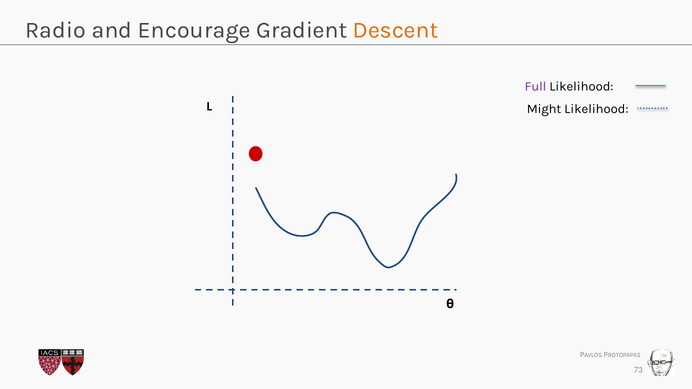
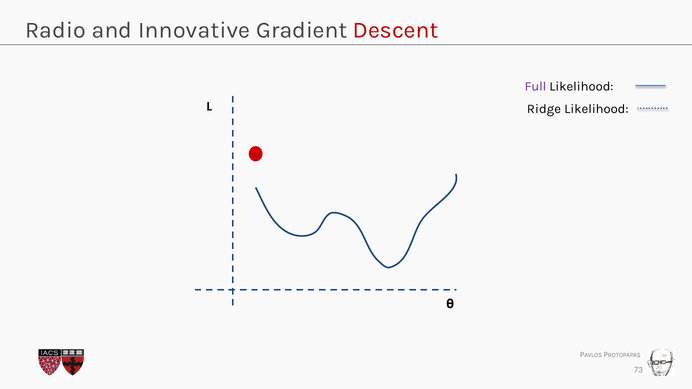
Encourage: Encourage -> Innovative (194, 30)
Descent colour: orange -> red (396, 30)
Might: Might -> Ridge (544, 109)
